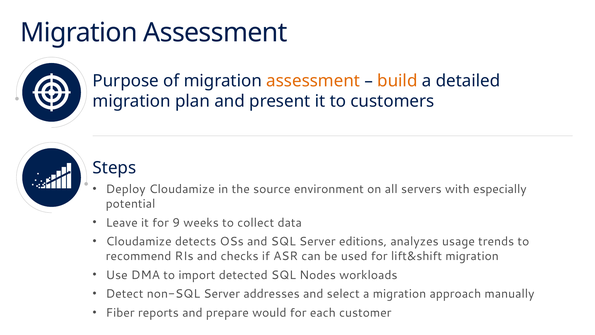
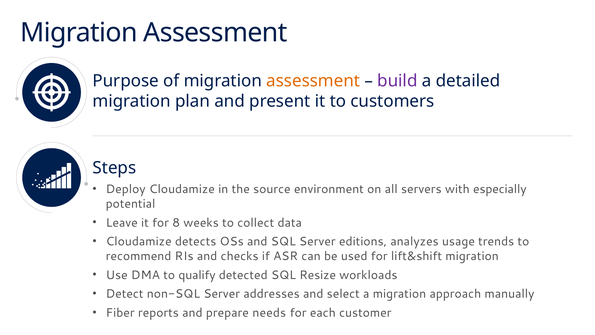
build colour: orange -> purple (397, 81)
9: 9 -> 8 (176, 222)
import: import -> qualify (197, 275)
Nodes: Nodes -> Resize (318, 275)
would: would -> needs (269, 312)
